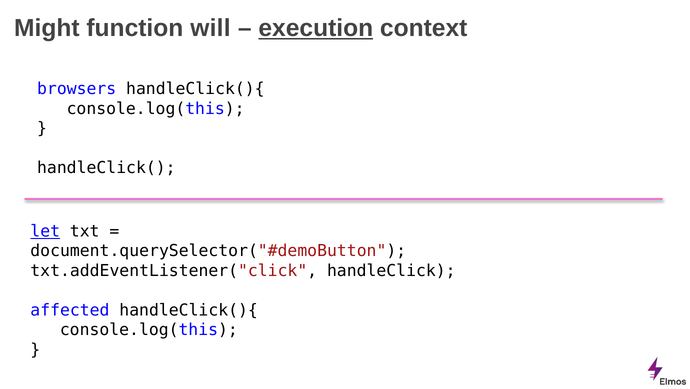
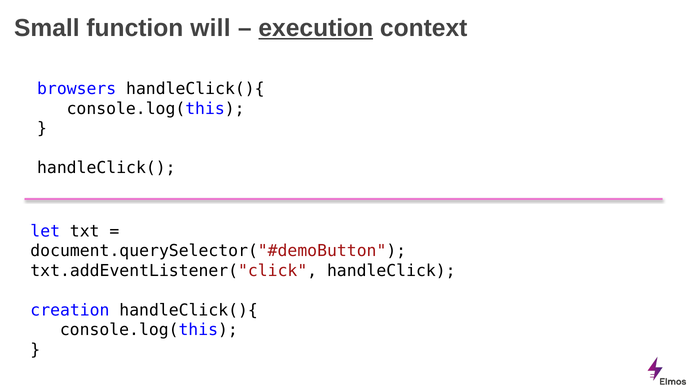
Might: Might -> Small (47, 28)
let underline: present -> none (45, 231)
affected: affected -> creation (70, 310)
